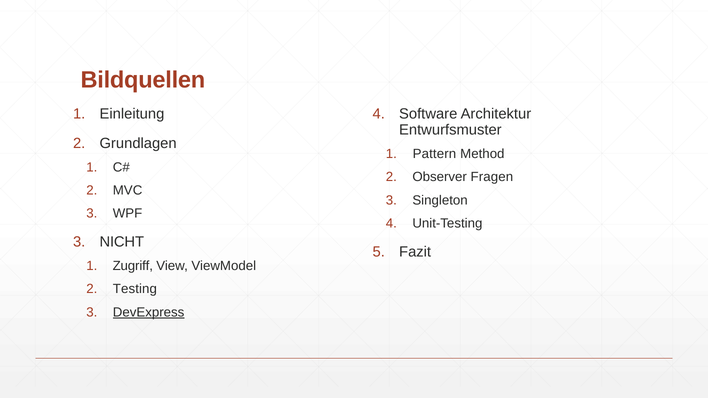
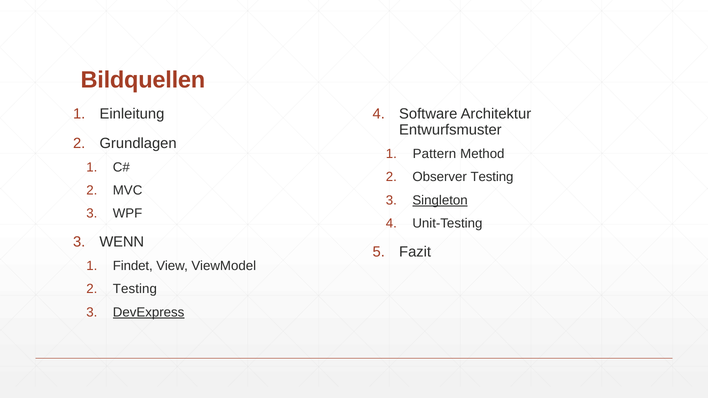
Observer Fragen: Fragen -> Testing (492, 177)
Singleton underline: none -> present (440, 200)
NICHT: NICHT -> WENN (122, 242)
Zugriff: Zugriff -> Findet (133, 266)
